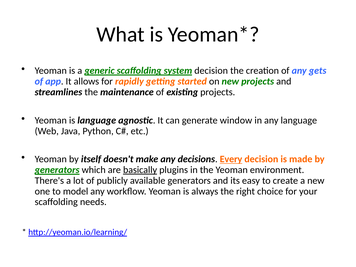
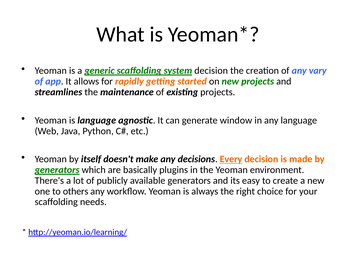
gets: gets -> vary (318, 71)
basically underline: present -> none (140, 170)
model: model -> others (76, 191)
